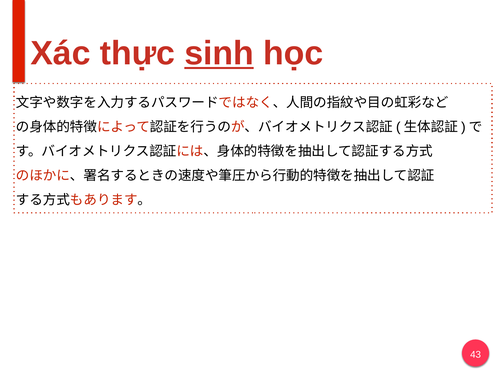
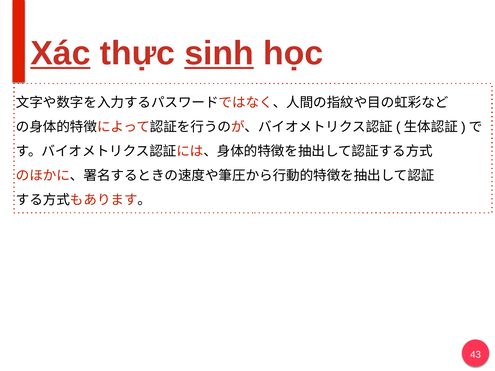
Xác underline: none -> present (60, 54)
